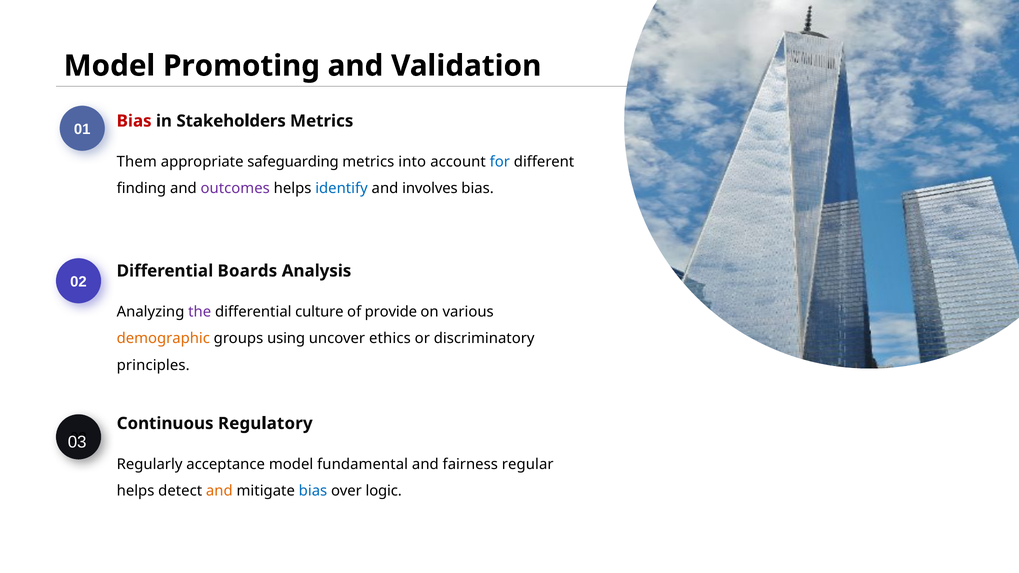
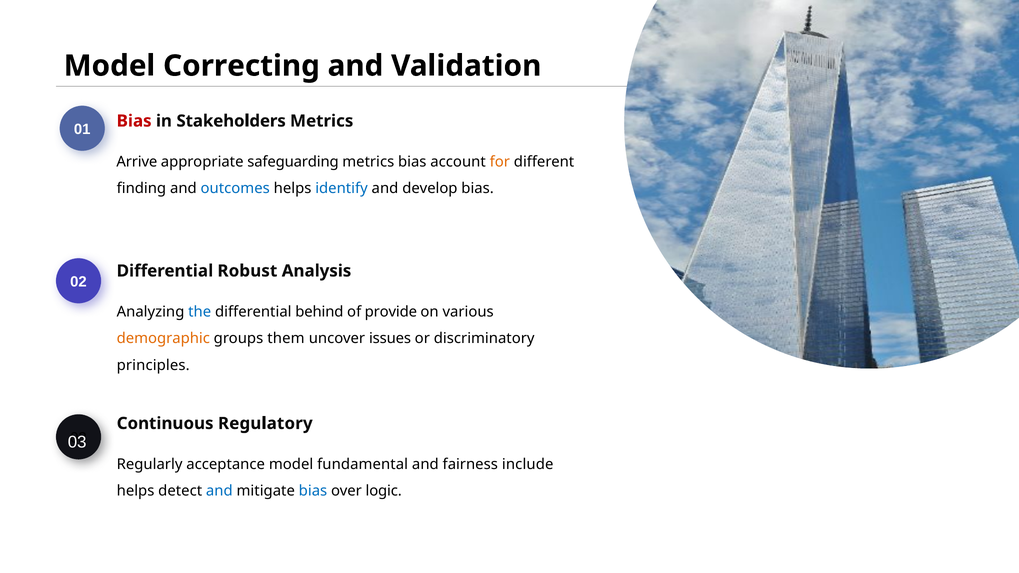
Promoting: Promoting -> Correcting (241, 66)
Them: Them -> Arrive (137, 162)
metrics into: into -> bias (412, 162)
for colour: blue -> orange (500, 162)
outcomes colour: purple -> blue (235, 189)
involves: involves -> develop (430, 189)
Boards: Boards -> Robust (247, 271)
the colour: purple -> blue (200, 312)
culture: culture -> behind (319, 312)
using: using -> them (286, 339)
ethics: ethics -> issues (390, 339)
regular: regular -> include (528, 464)
and colour: orange -> blue (219, 491)
